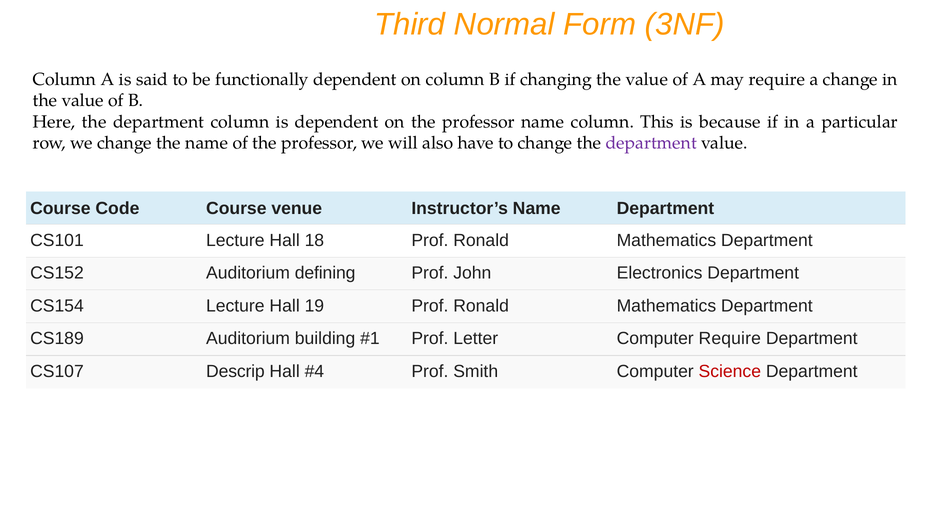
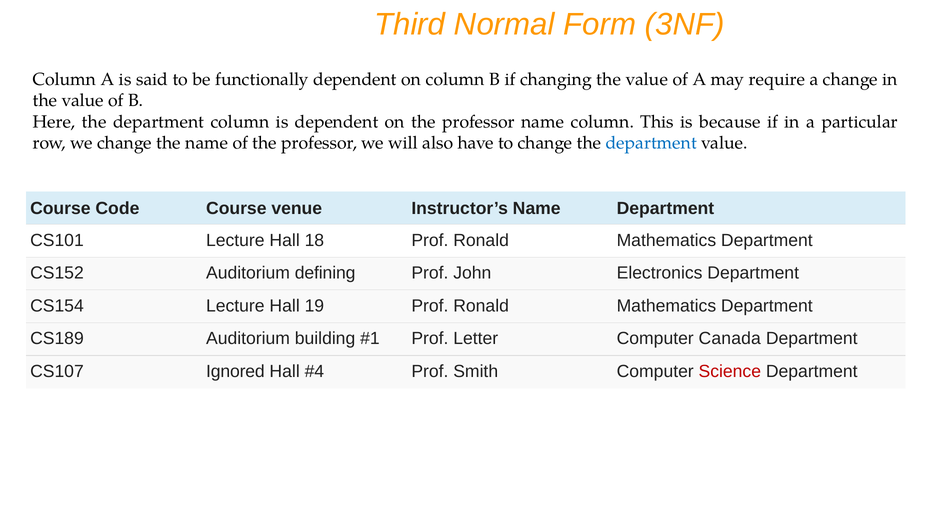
department colour: purple -> blue (651, 143)
Computer Require: Require -> Canada (730, 339)
Descrip: Descrip -> Ignored (235, 371)
